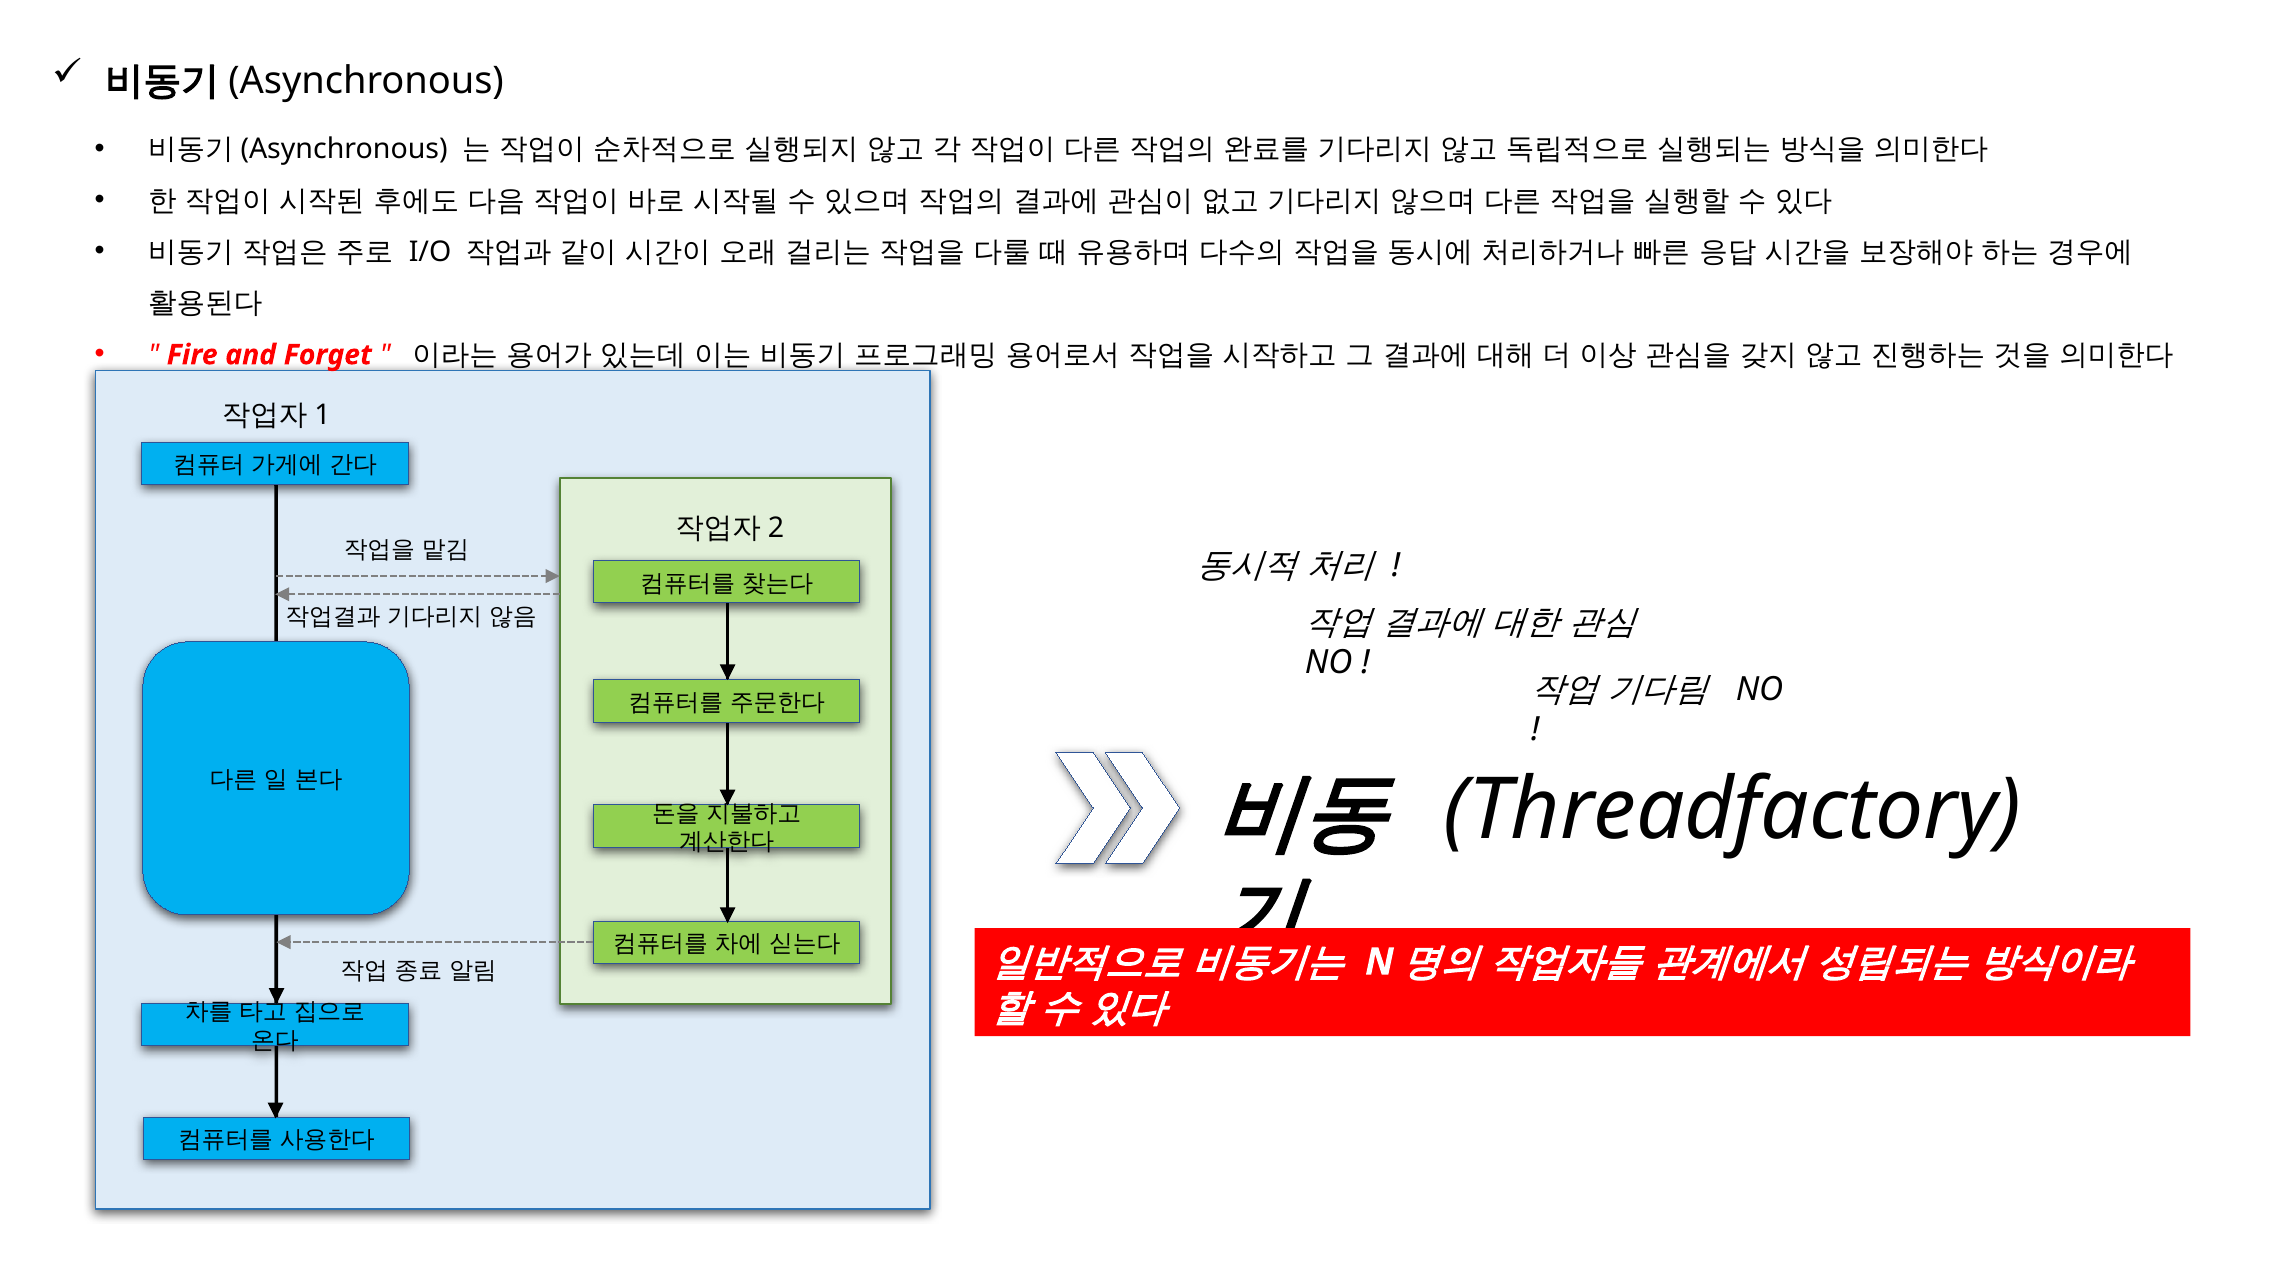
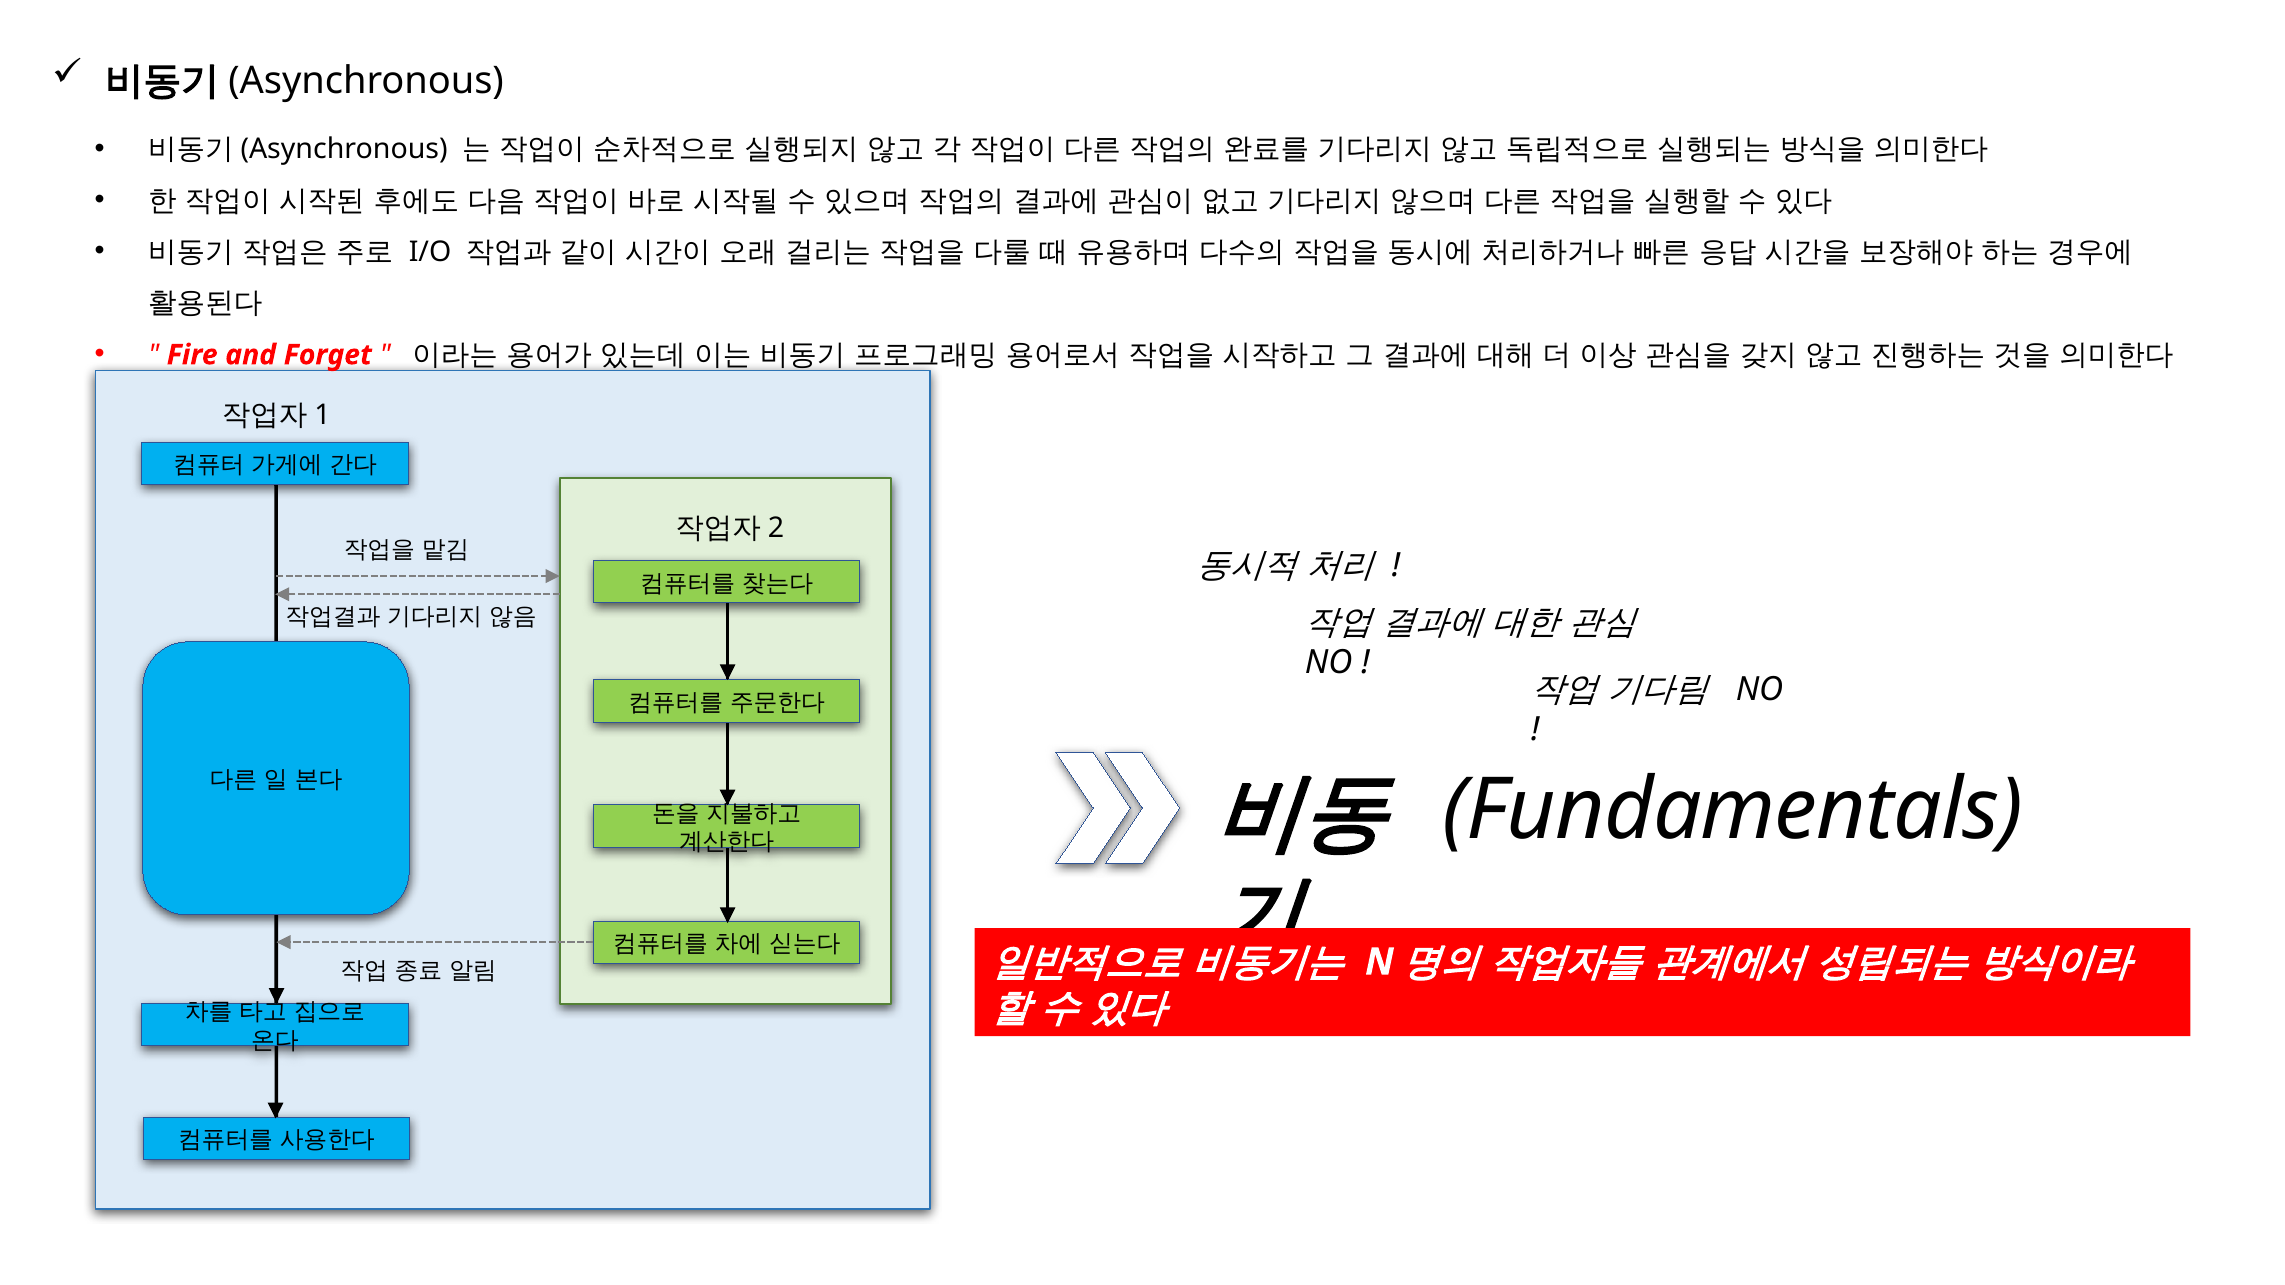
Threadfactory: Threadfactory -> Fundamentals (1733, 811)
